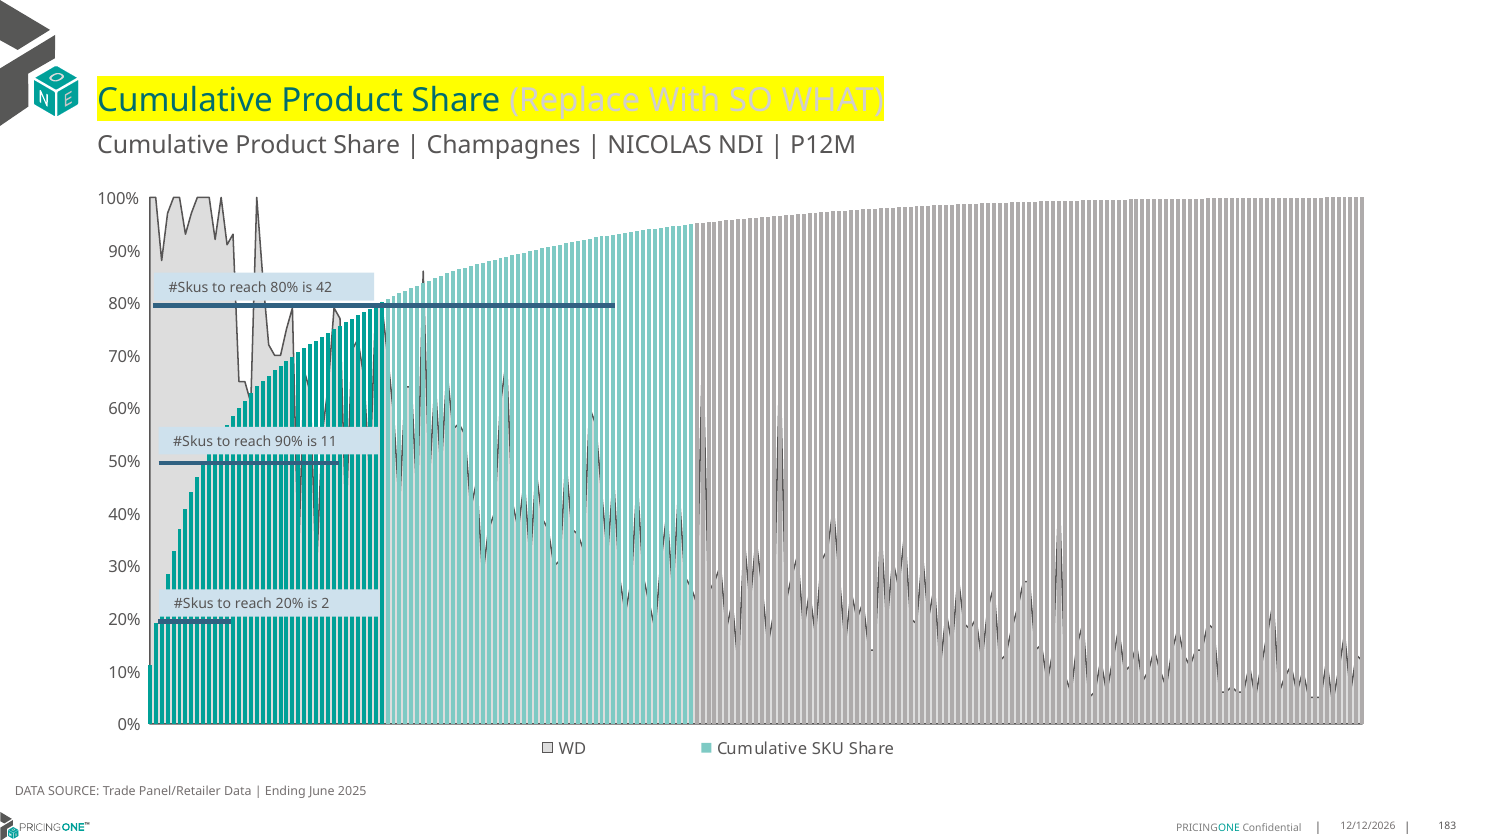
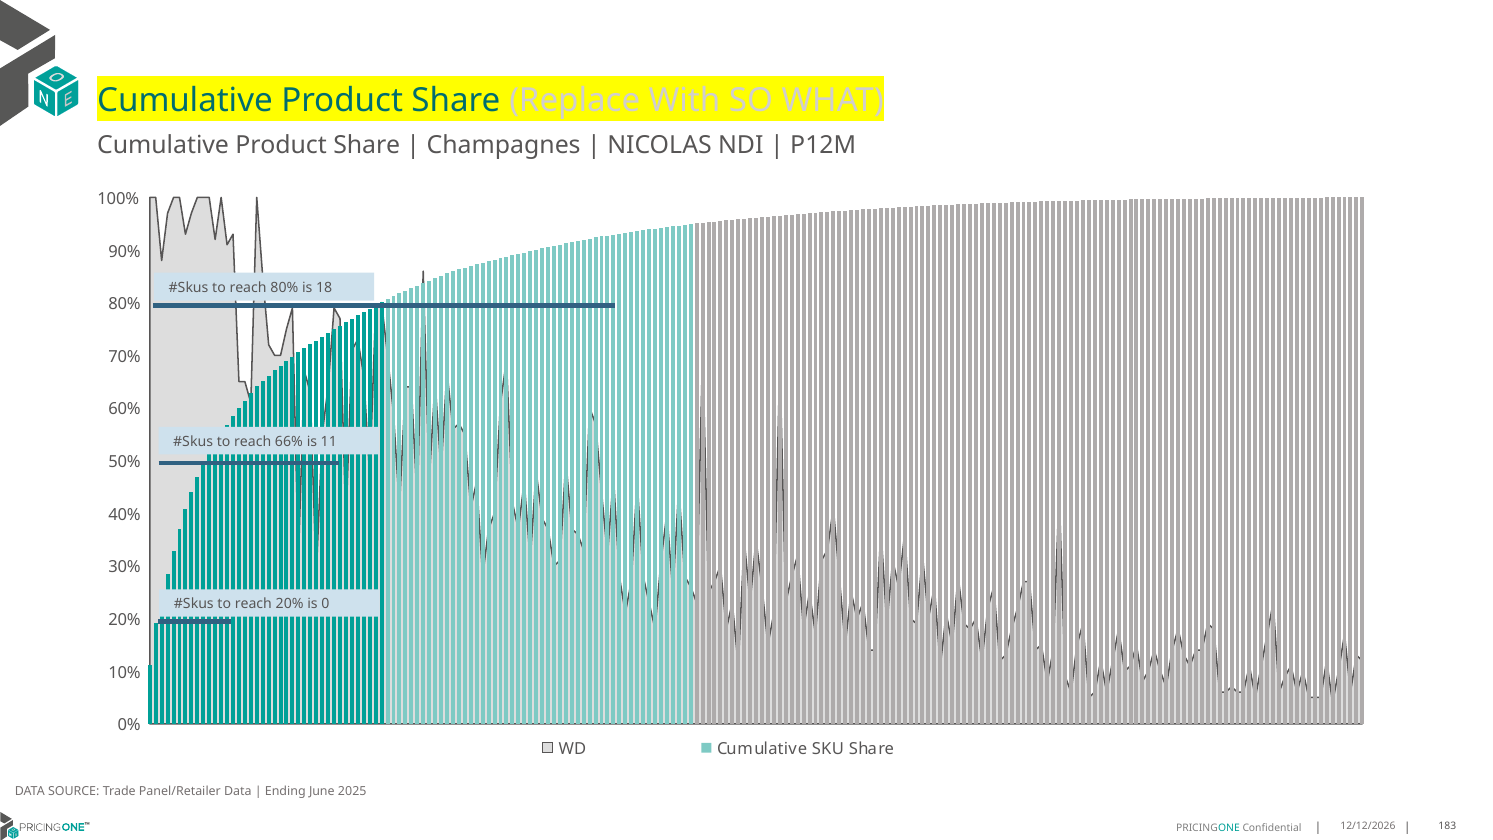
42: 42 -> 18 (324, 288)
reach 90%: 90% -> 66% (289, 442)
2: 2 -> 0 (325, 604)
